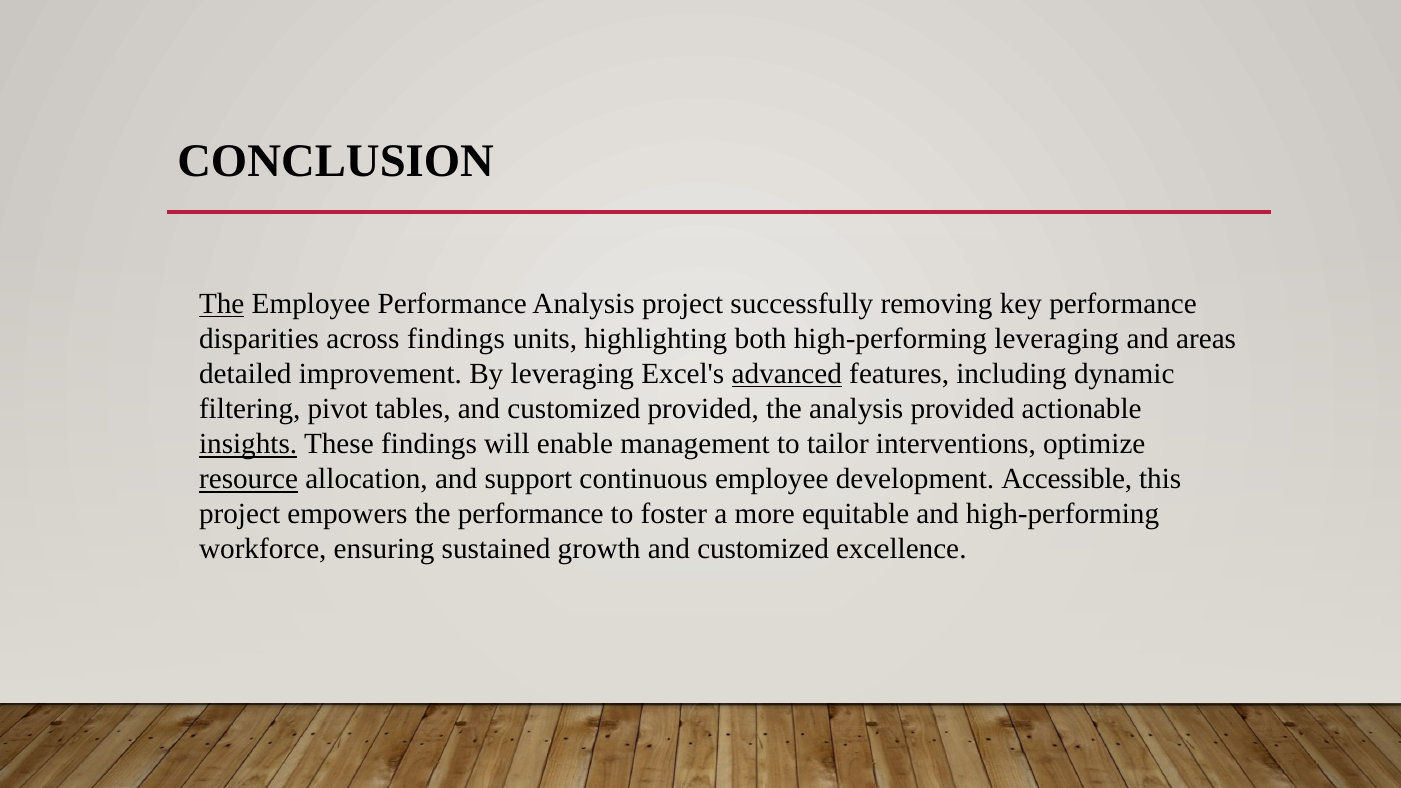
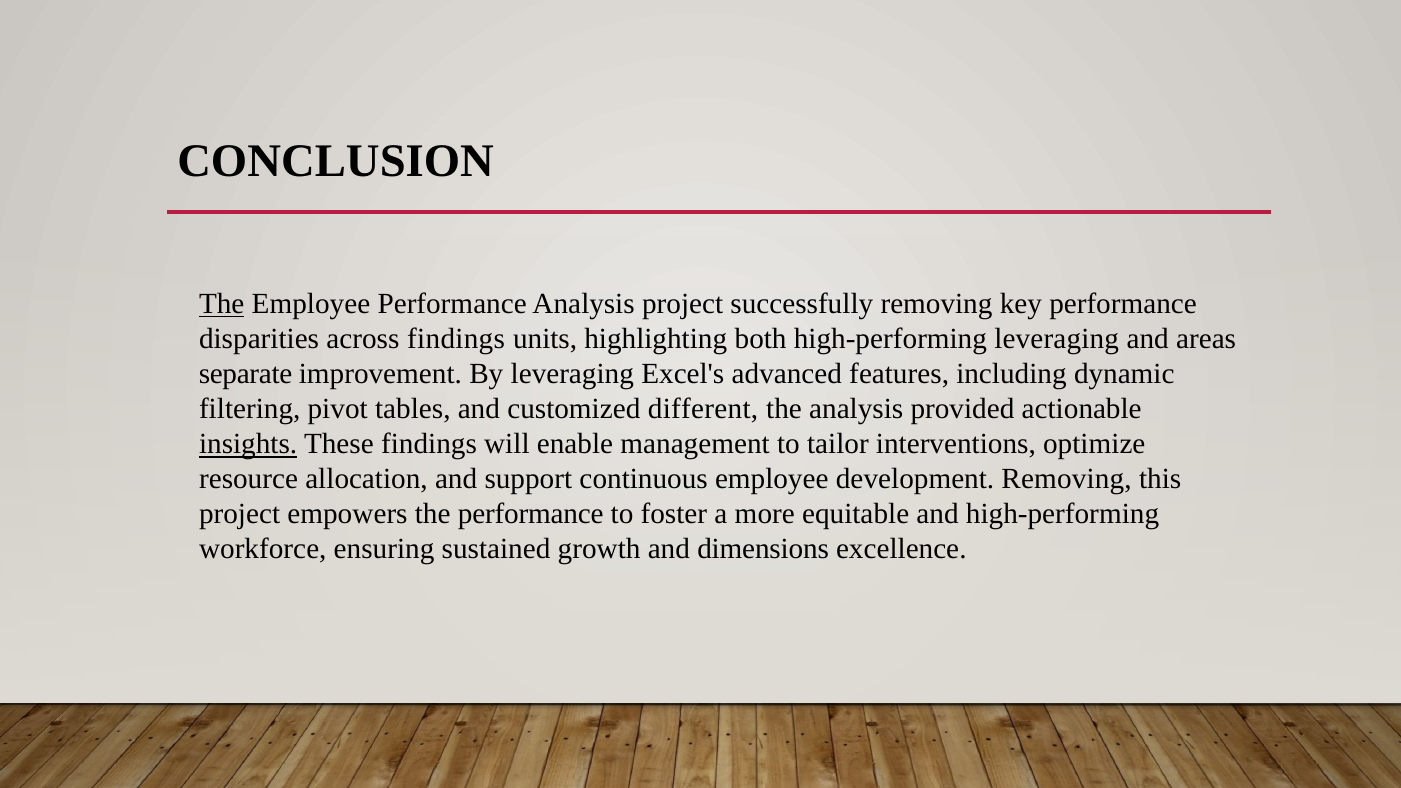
detailed: detailed -> separate (245, 374)
advanced underline: present -> none (787, 374)
customized provided: provided -> different (703, 409)
resource underline: present -> none (249, 479)
development Accessible: Accessible -> Removing (1067, 479)
growth and customized: customized -> dimensions (763, 549)
